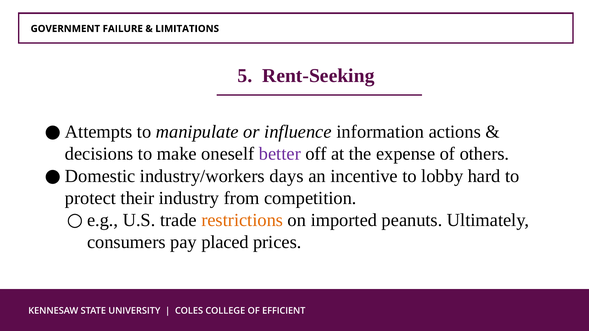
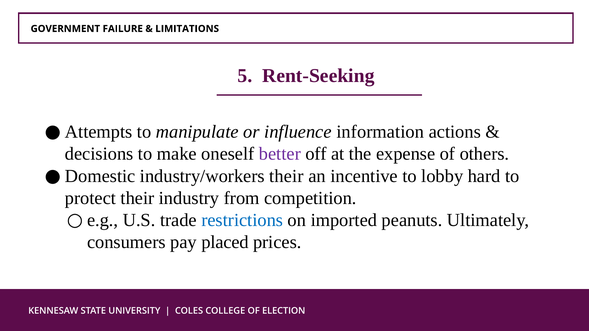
industry/workers days: days -> their (286, 176)
restrictions colour: orange -> blue (242, 220)
EFFICIENT: EFFICIENT -> ELECTION (284, 311)
